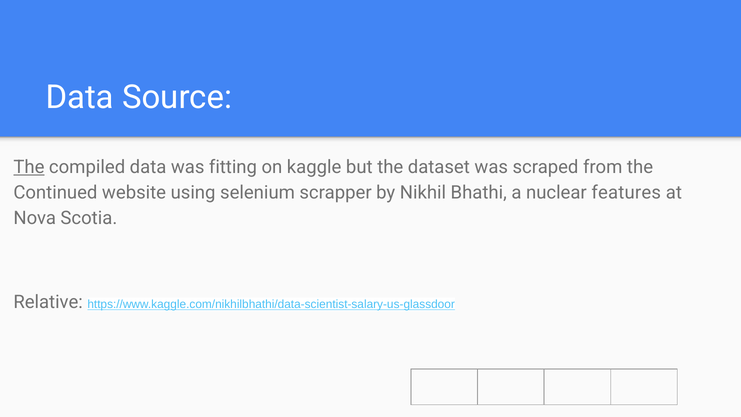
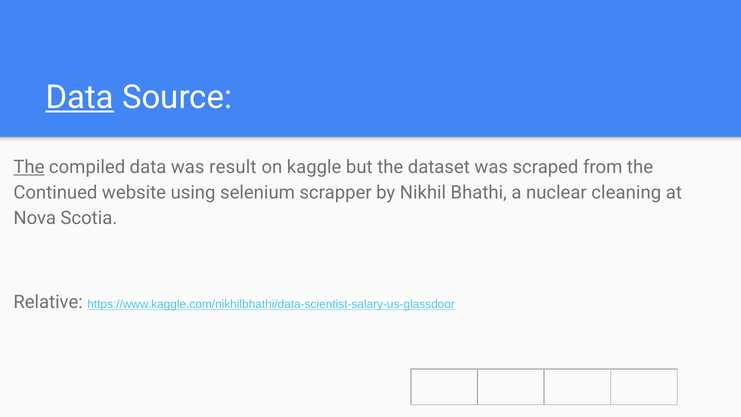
Data underline: none -> present (80, 97)
fitting: fitting -> result (233, 167)
features: features -> cleaning (626, 193)
